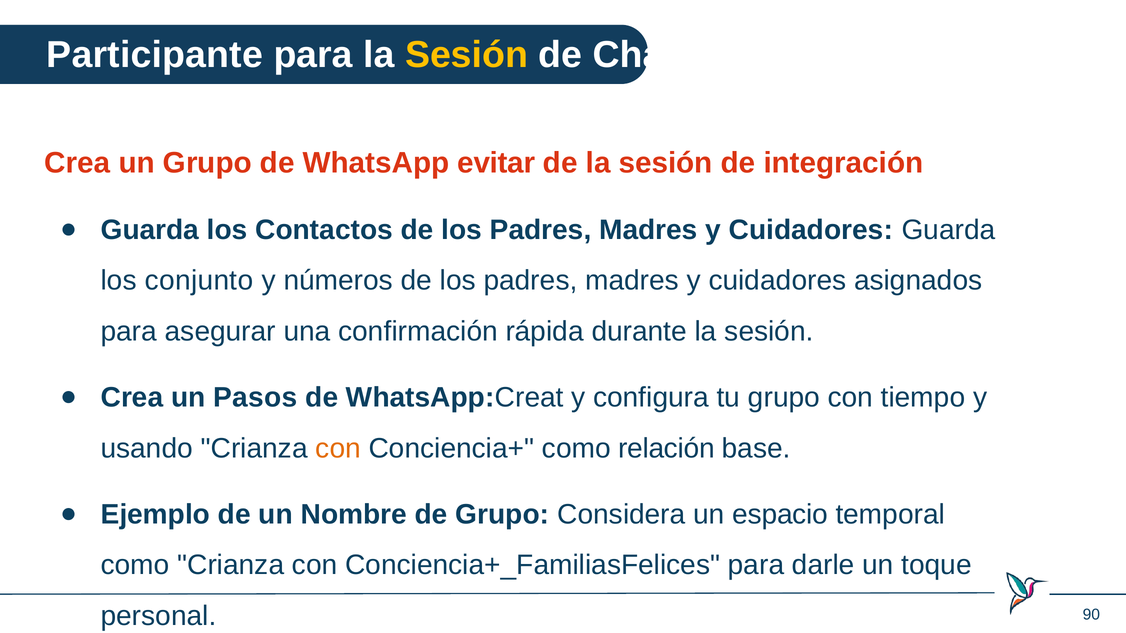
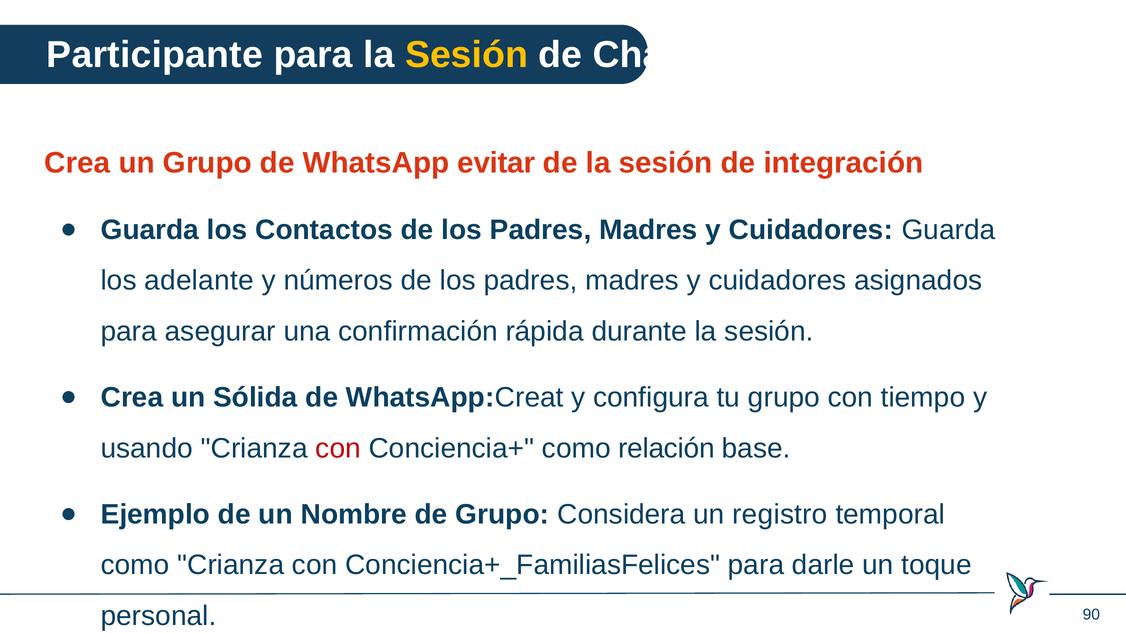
conjunto: conjunto -> adelante (199, 281)
Pasos: Pasos -> Sólida (255, 398)
con colour: orange -> red (338, 449)
espacio: espacio -> registro (780, 515)
